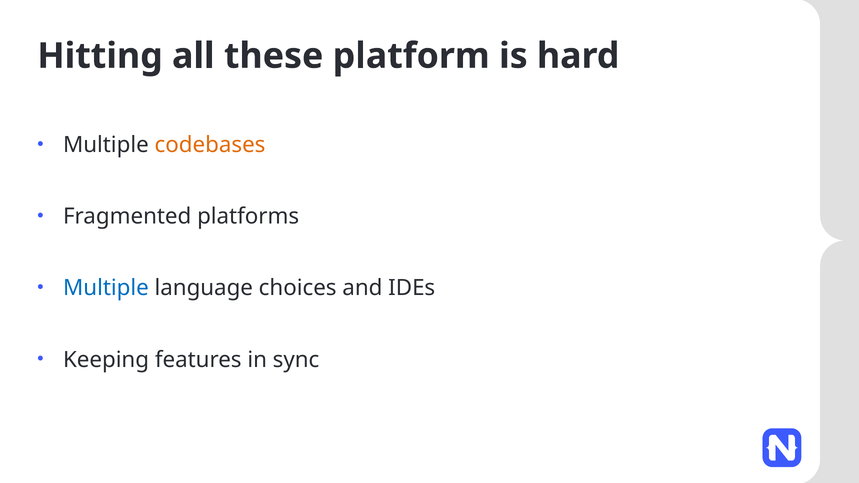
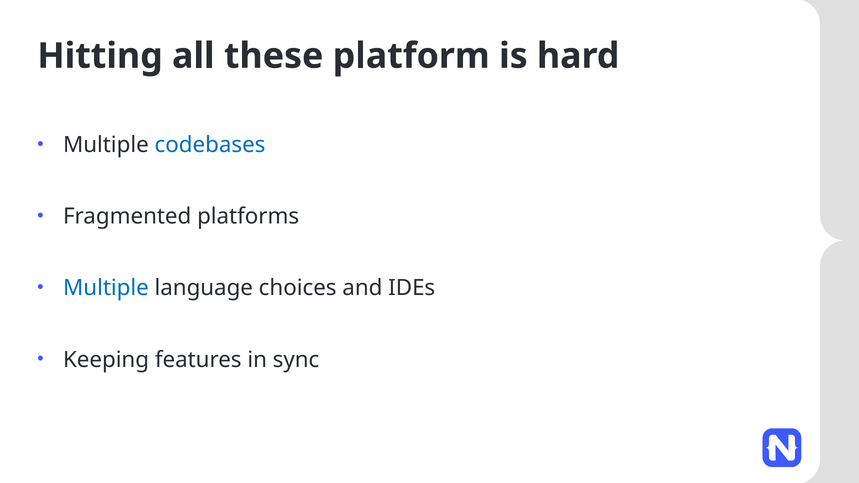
codebases colour: orange -> blue (210, 145)
